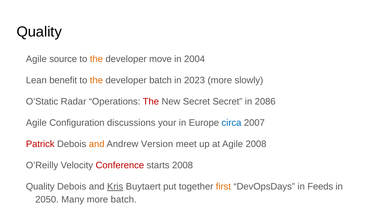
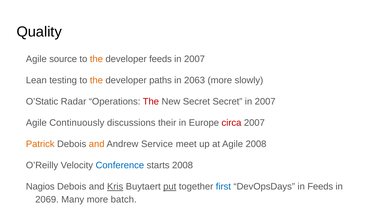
developer move: move -> feeds (160, 59)
2004: 2004 -> 2007 (195, 59)
beneﬁt: beneﬁt -> testing (63, 80)
developer batch: batch -> paths (161, 80)
2023: 2023 -> 2063 (195, 80)
2086: 2086 -> 2007 (265, 101)
Configuration: Configuration -> Continuously (77, 123)
your: your -> their (167, 123)
circa colour: blue -> red (231, 123)
Patrick colour: red -> orange (40, 144)
Version: Version -> Service (157, 144)
Conference colour: red -> blue (120, 165)
Quality: Quality -> Nagios (40, 187)
put underline: none -> present (170, 187)
first colour: orange -> blue (223, 187)
2050: 2050 -> 2069 (47, 199)
